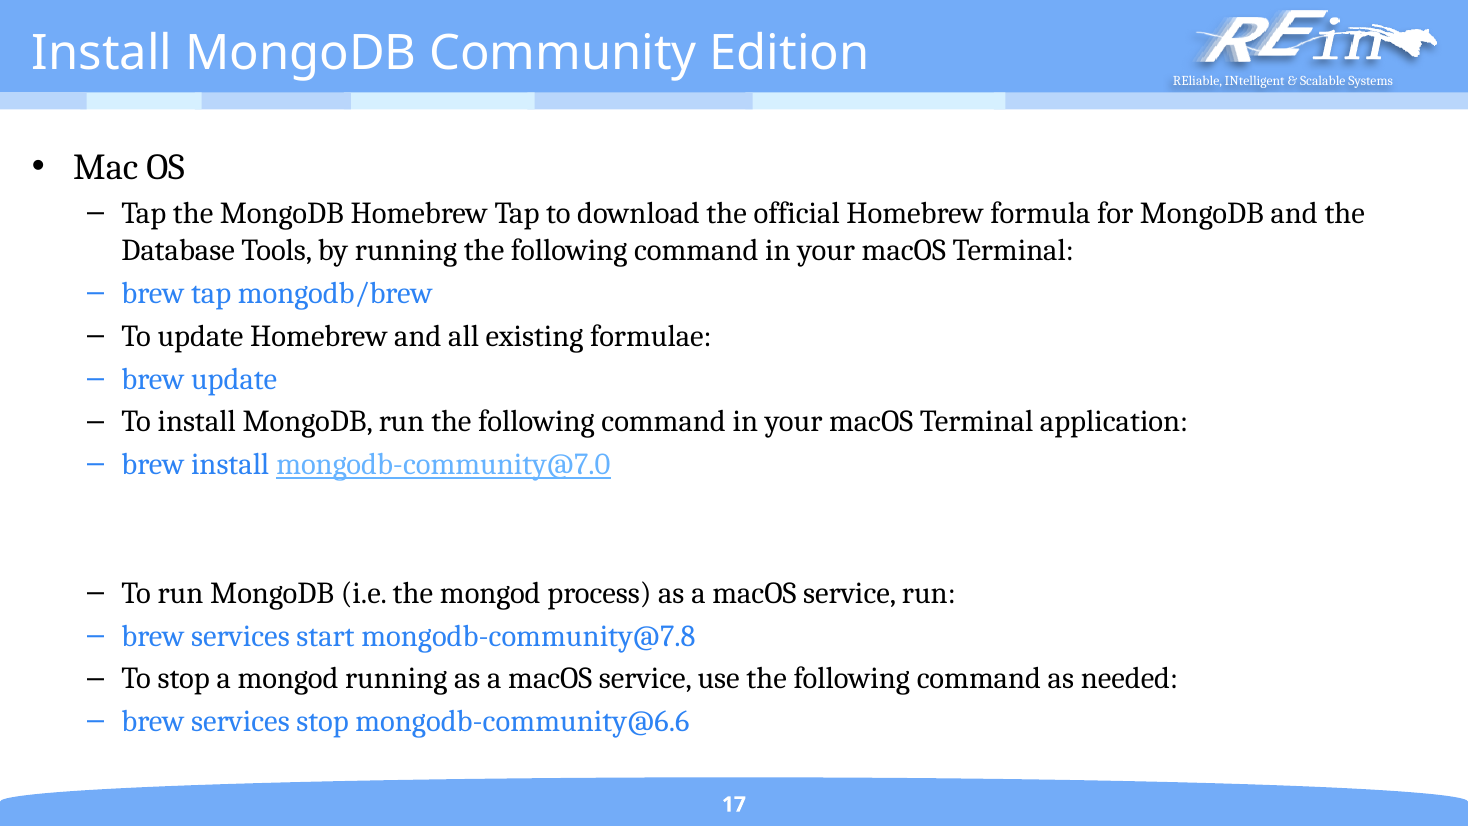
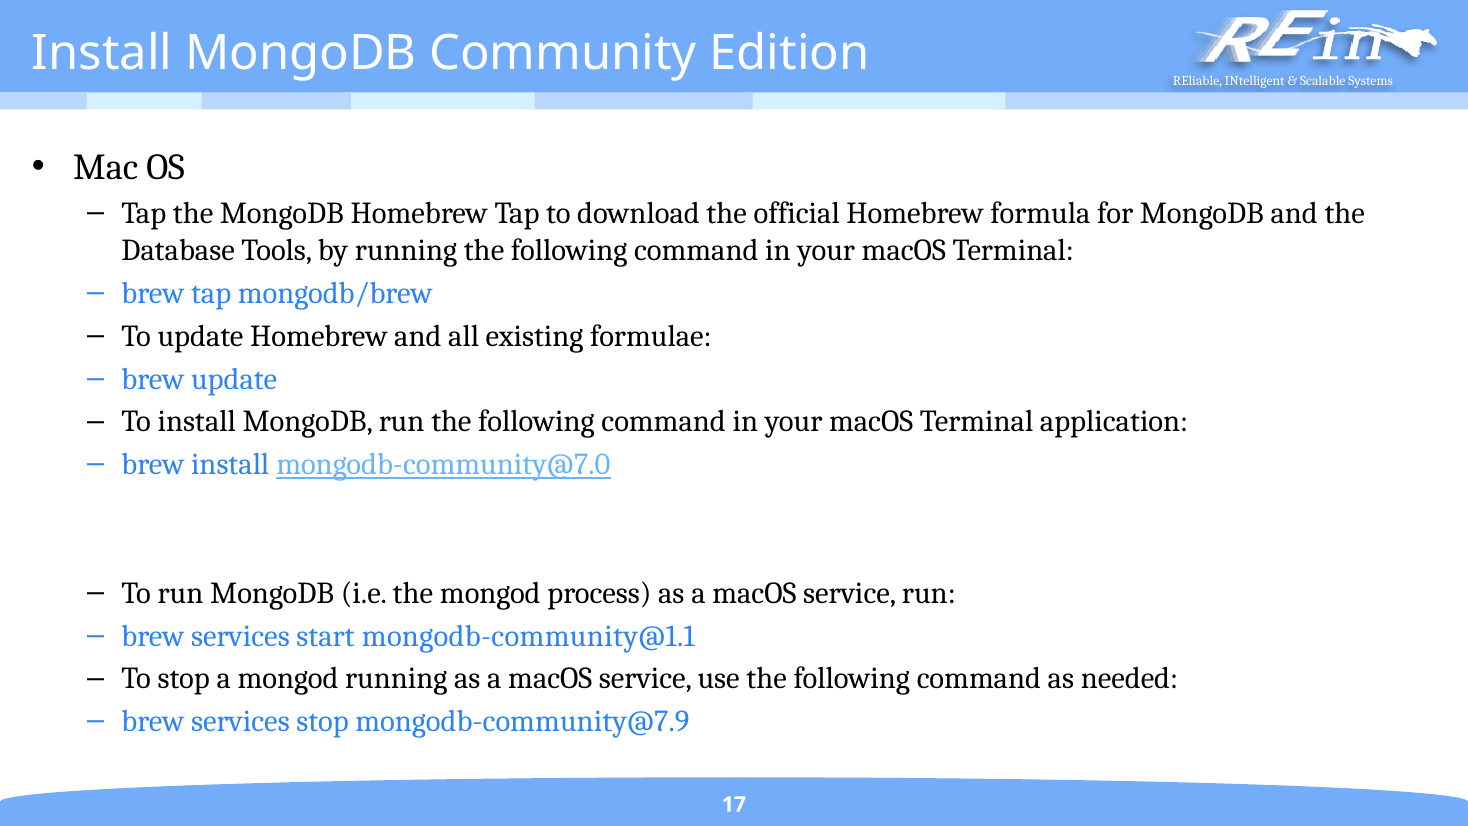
mongodb-community@7.8: mongodb-community@7.8 -> mongodb-community@1.1 (528, 636)
mongodb-community@6.6: mongodb-community@6.6 -> mongodb-community@7.9 (522, 721)
